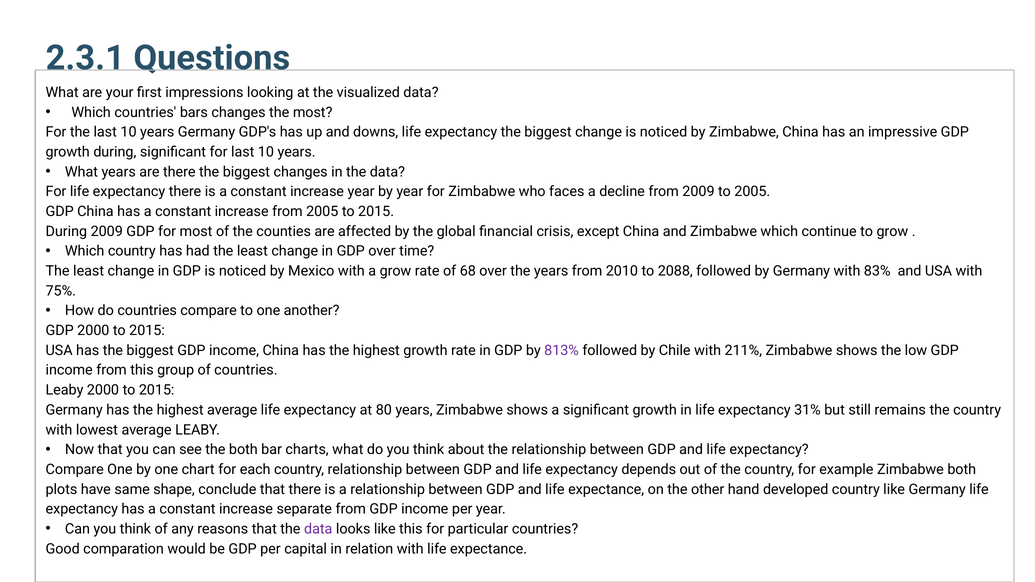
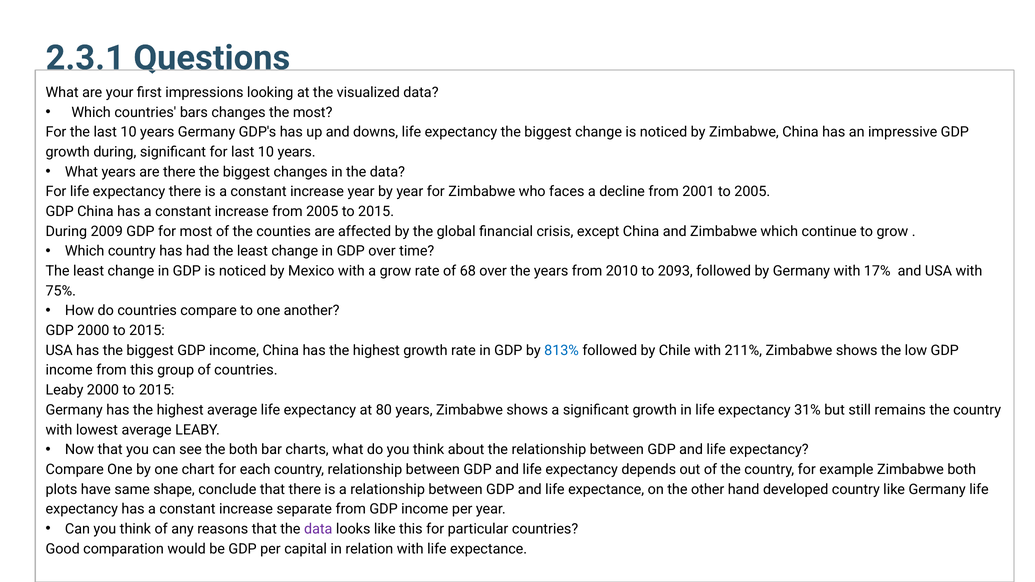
from 2009: 2009 -> 2001 (698, 192)
2088: 2088 -> 2093 (675, 271)
83%: 83% -> 17% (877, 271)
813% colour: purple -> blue (562, 351)
